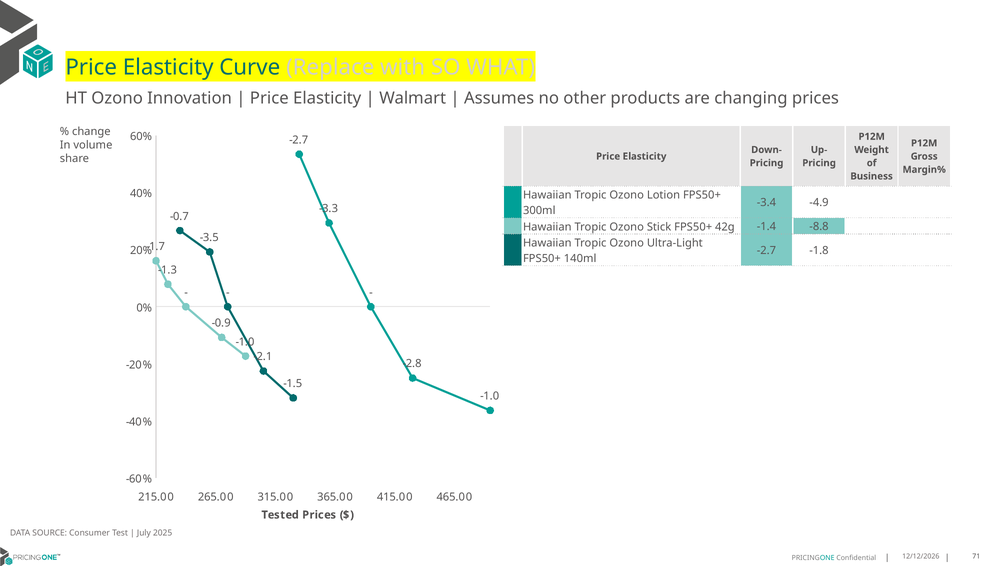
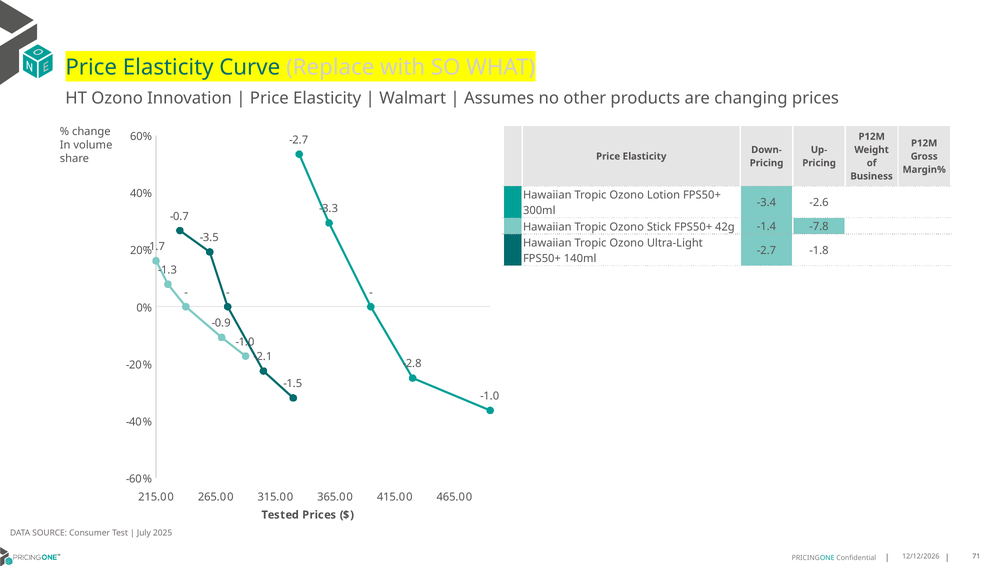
-4.9: -4.9 -> -2.6 (819, 203)
-8.8: -8.8 -> -7.8 (819, 226)
